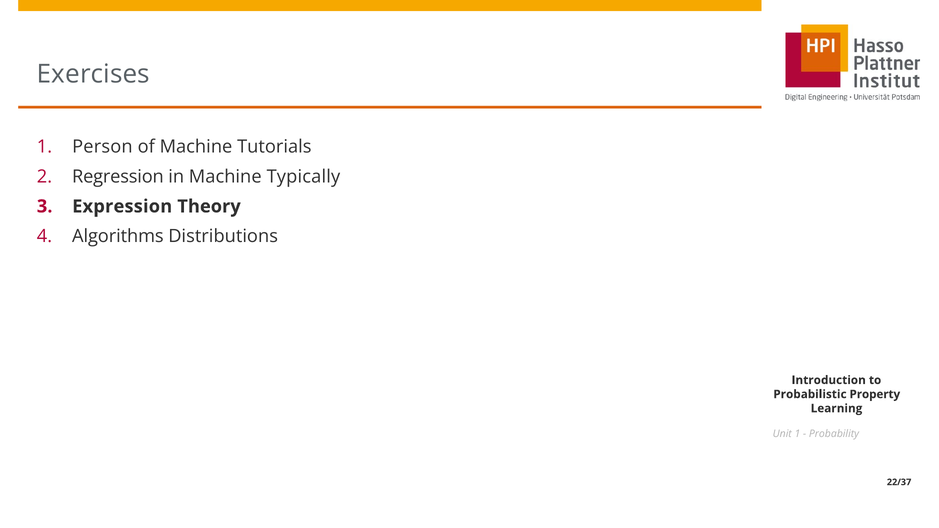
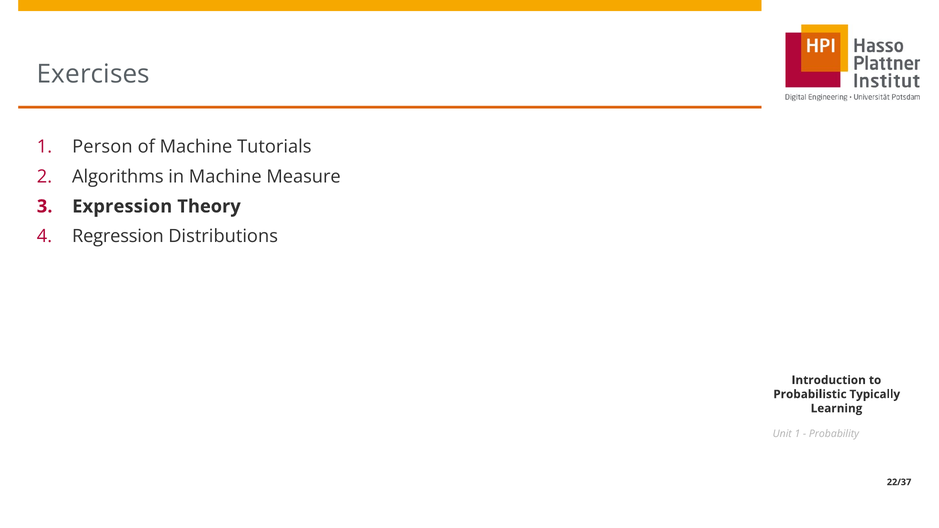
Regression: Regression -> Algorithms (118, 177)
Typically: Typically -> Measure (304, 177)
Algorithms: Algorithms -> Regression (118, 236)
Property: Property -> Typically (875, 394)
